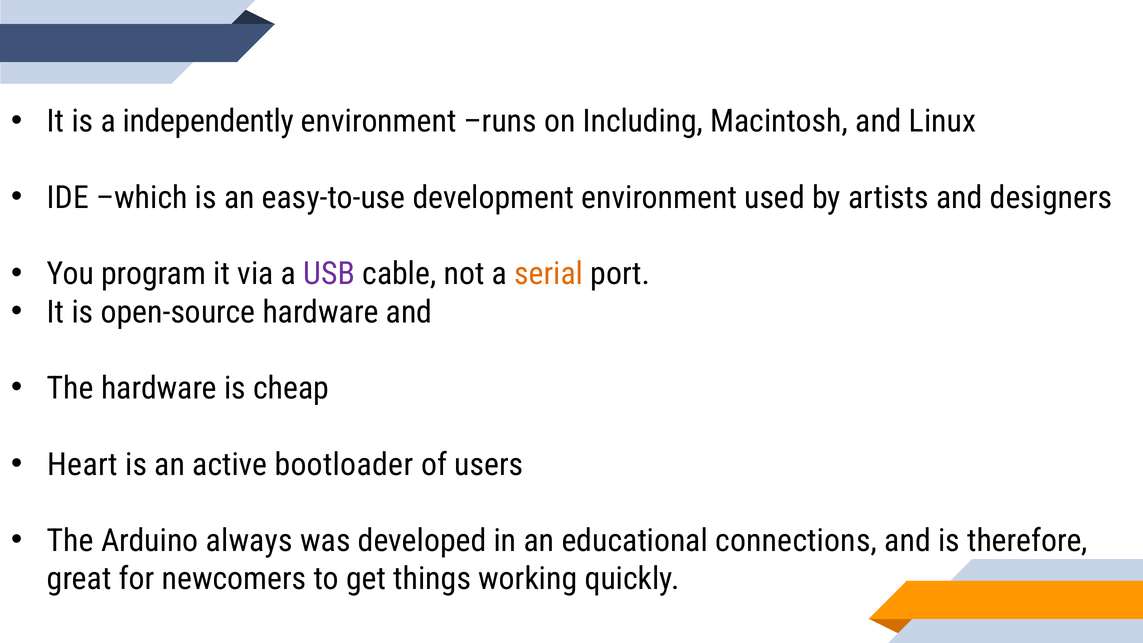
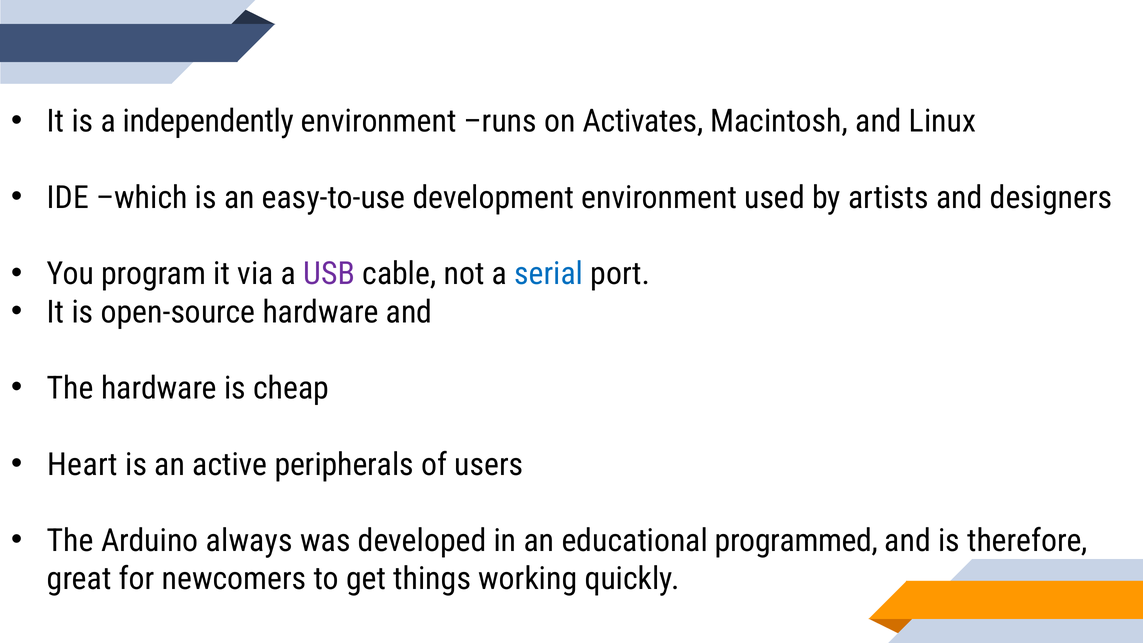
Including: Including -> Activates (643, 121)
serial colour: orange -> blue (549, 274)
bootloader: bootloader -> peripherals (344, 464)
connections: connections -> programmed (796, 541)
